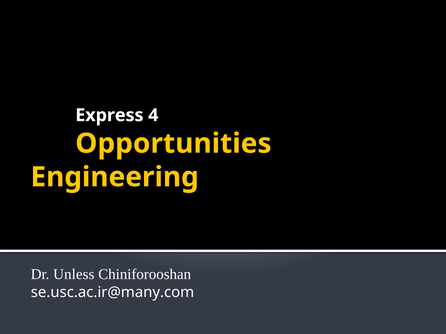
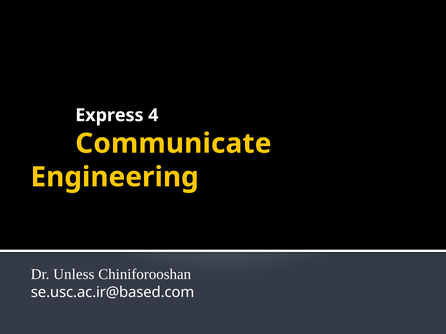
Opportunities: Opportunities -> Communicate (173, 144)
se.usc.ac.ir@many.com: se.usc.ac.ir@many.com -> se.usc.ac.ir@based.com (113, 293)
